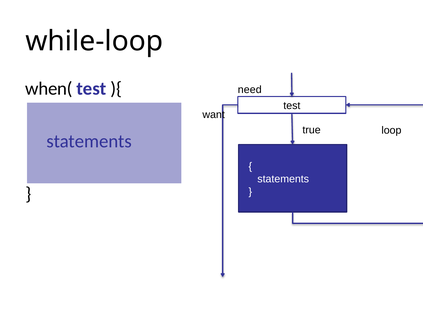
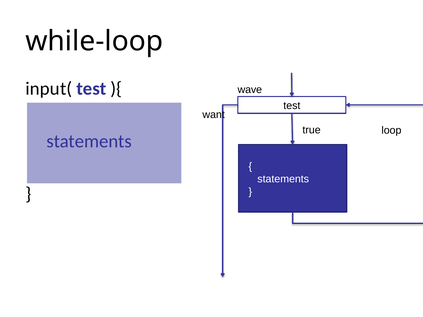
when(: when( -> input( (49, 89)
need: need -> wave (250, 90)
